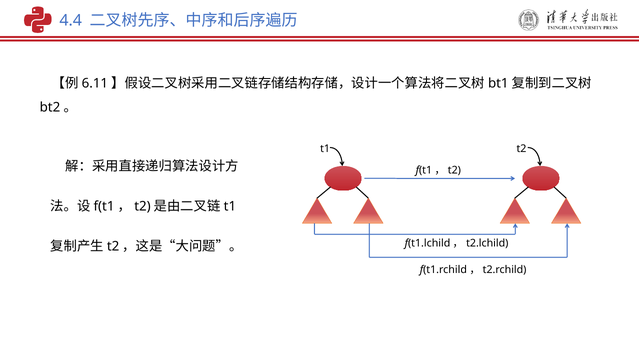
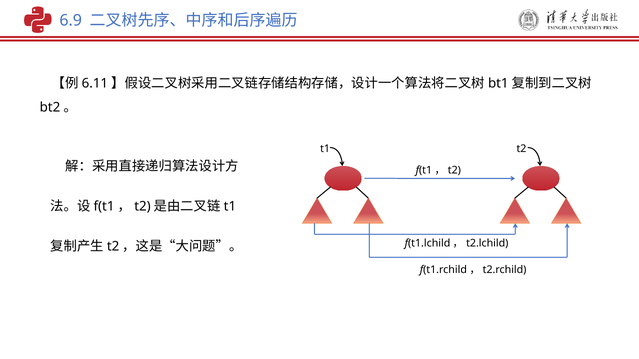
4.4: 4.4 -> 6.9 (71, 21)
